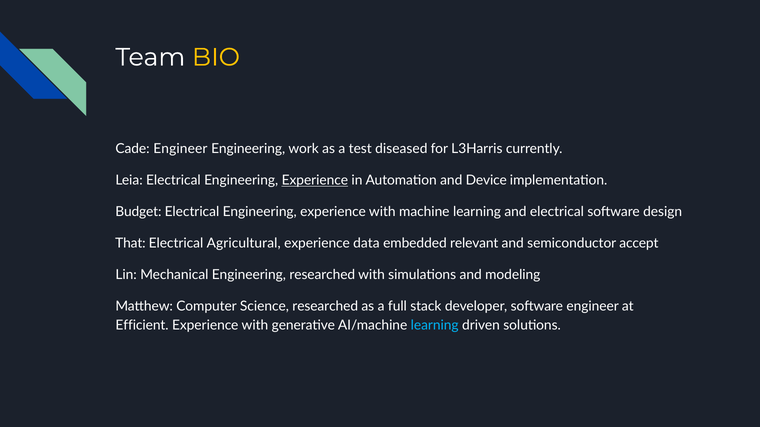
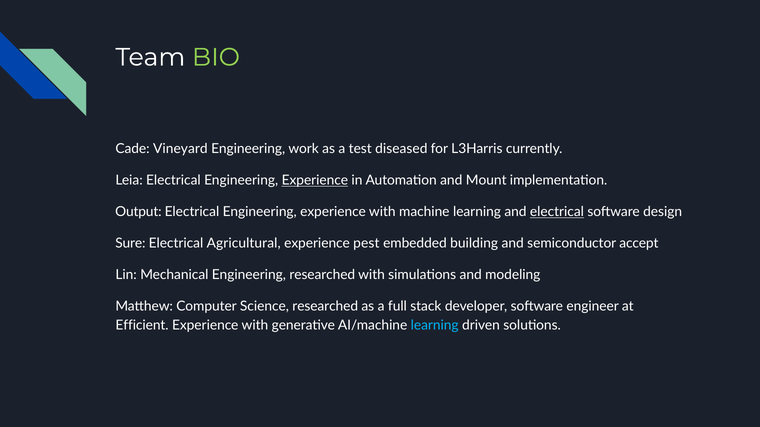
BIO colour: yellow -> light green (216, 57)
Cade Engineer: Engineer -> Vineyard (180, 149)
Device: Device -> Mount (486, 181)
Budget: Budget -> Output (138, 212)
electrical underline: none -> present (557, 212)
That: That -> Sure (130, 244)
data: data -> pest (366, 244)
relevant: relevant -> building (474, 244)
